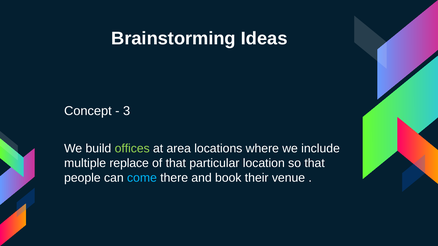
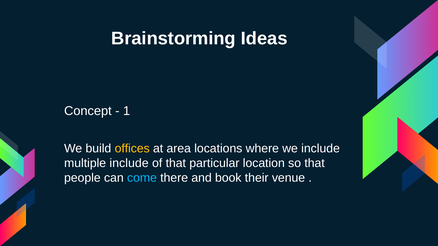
3: 3 -> 1 (127, 111)
offices colour: light green -> yellow (132, 149)
multiple replace: replace -> include (129, 163)
